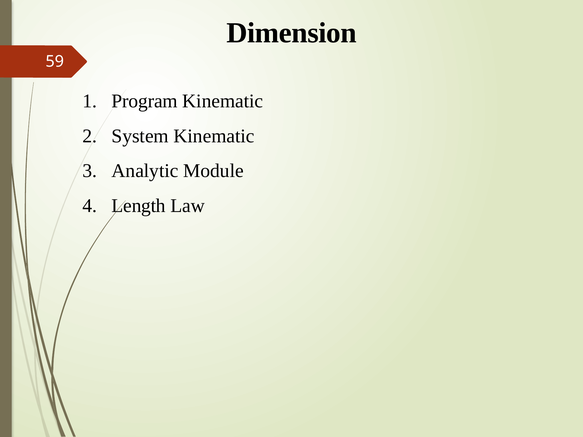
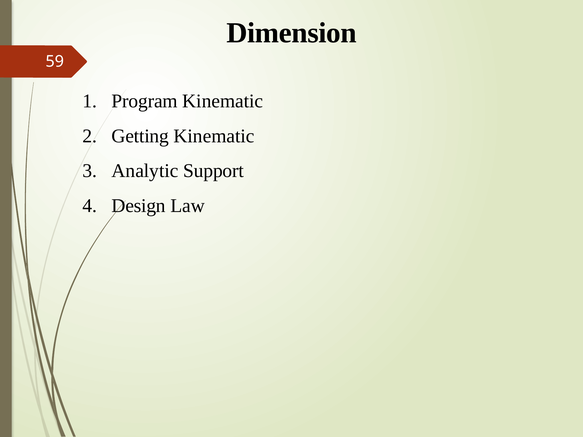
System: System -> Getting (140, 136)
Module: Module -> Support (214, 171)
Length: Length -> Design (139, 206)
